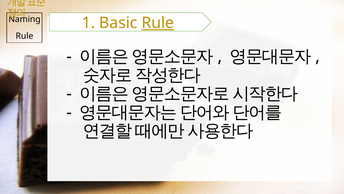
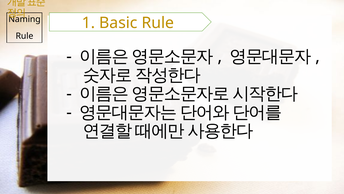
Rule underline: present -> none (158, 23)
